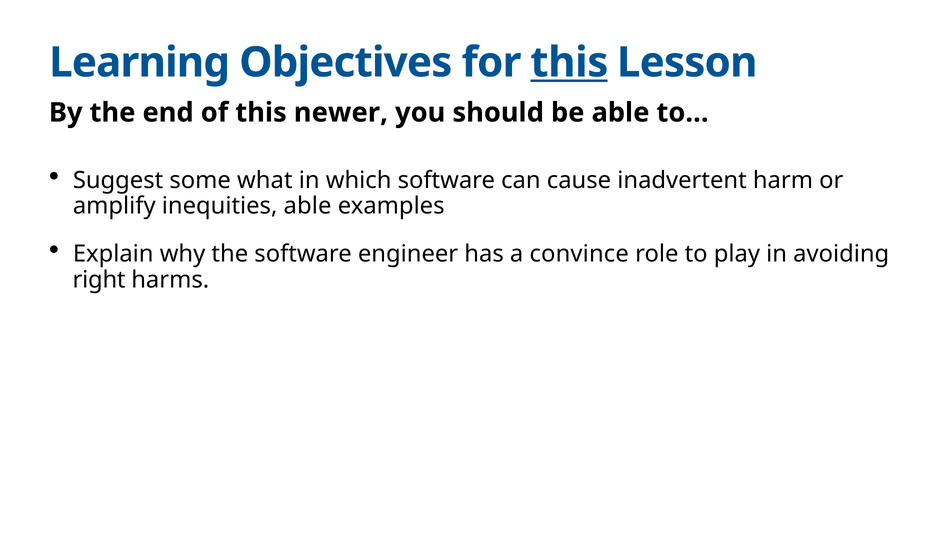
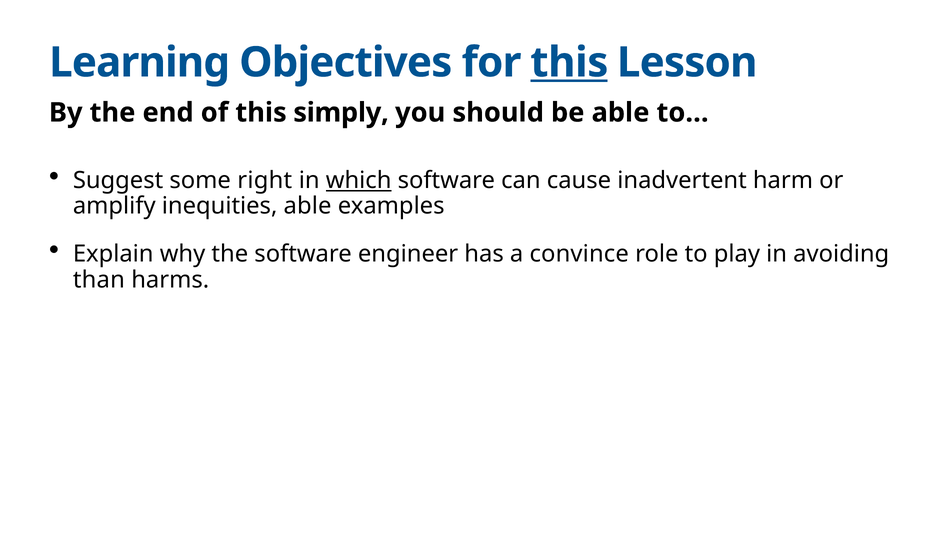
newer: newer -> simply (341, 113)
what: what -> right (265, 181)
which underline: none -> present (359, 181)
right: right -> than (99, 280)
